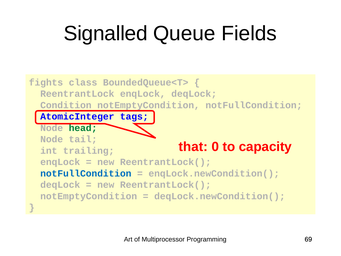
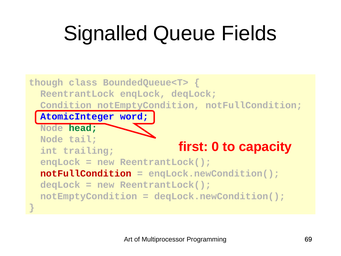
fights: fights -> though (46, 82)
tags: tags -> word (134, 116)
that: that -> first (193, 147)
notFullCondition colour: blue -> red (86, 173)
